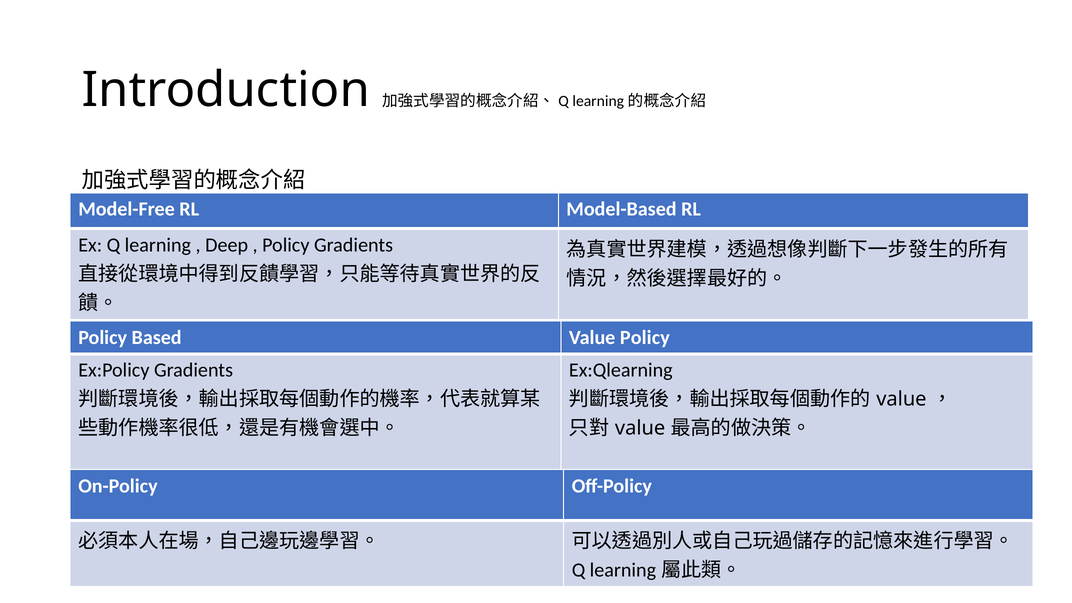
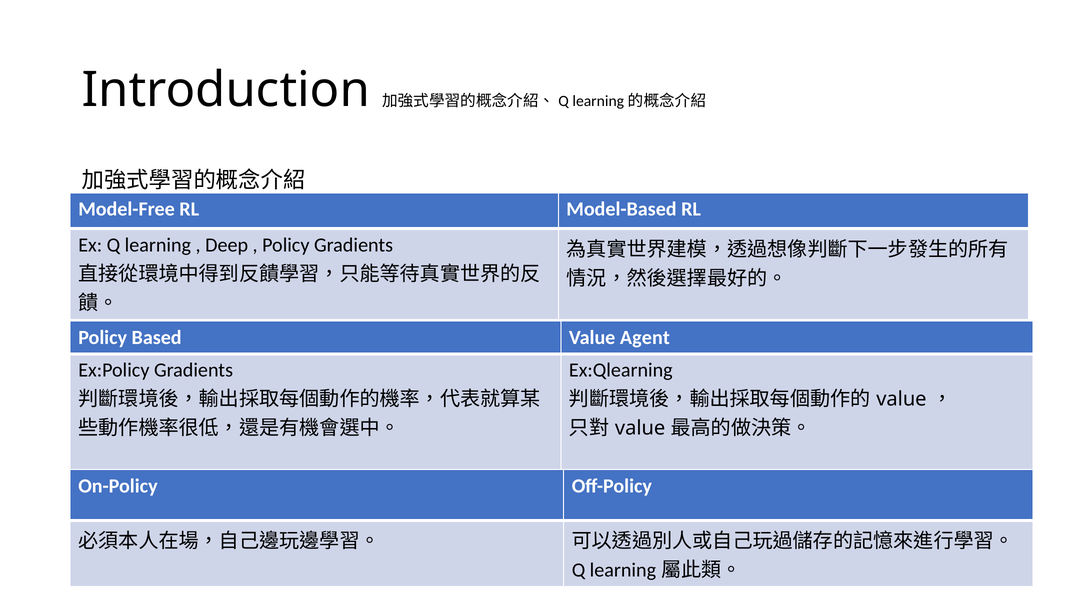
Value Policy: Policy -> Agent (645, 338)
